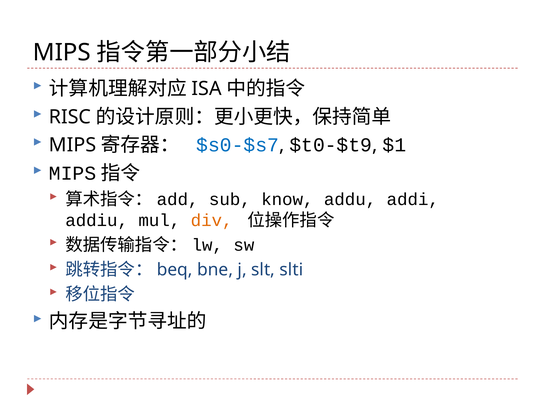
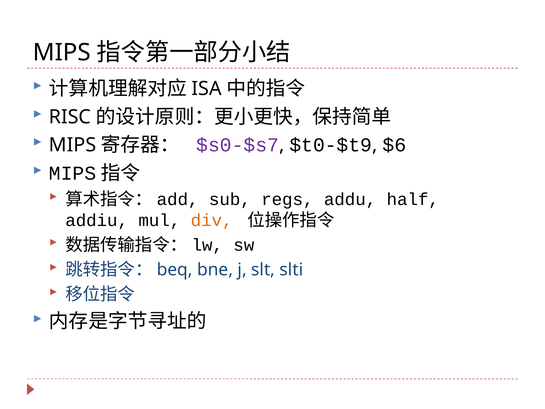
$s0-$s7 colour: blue -> purple (238, 145)
$1: $1 -> $6 (394, 145)
know: know -> regs (287, 199)
addi: addi -> half (413, 199)
